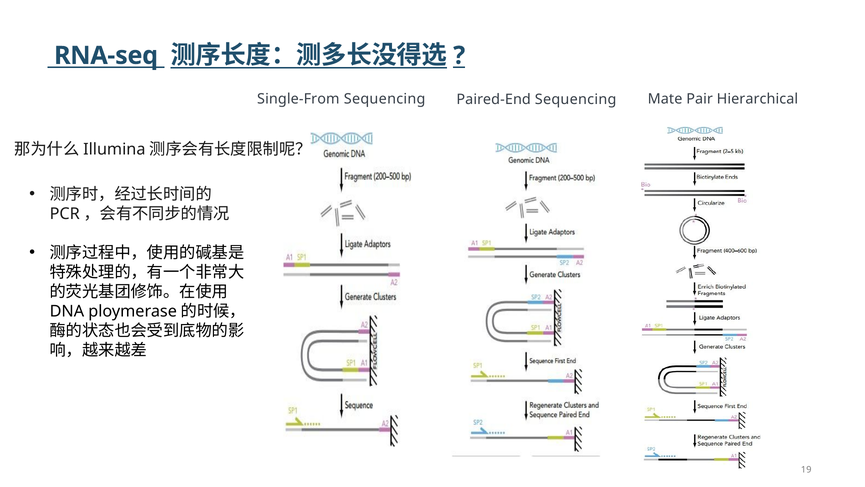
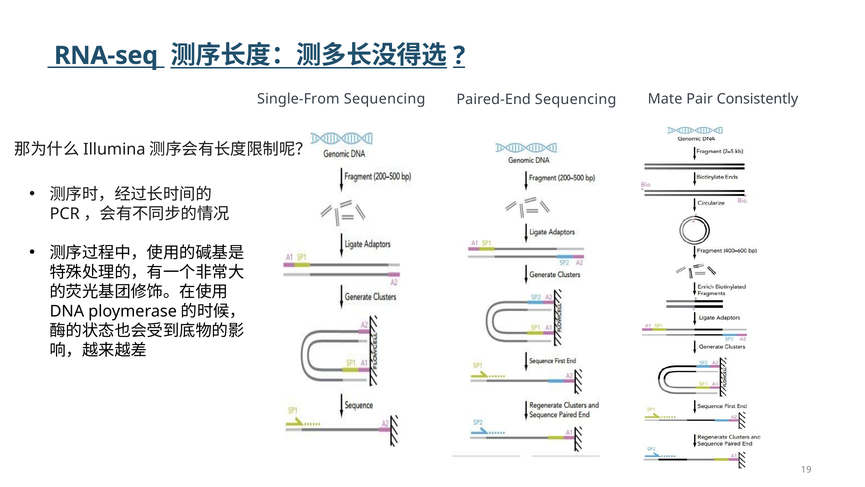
Hierarchical: Hierarchical -> Consistently (757, 99)
